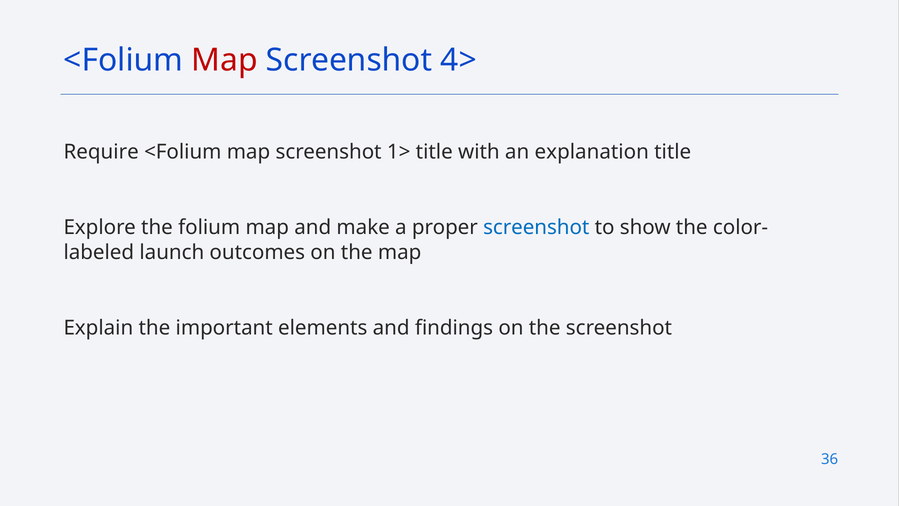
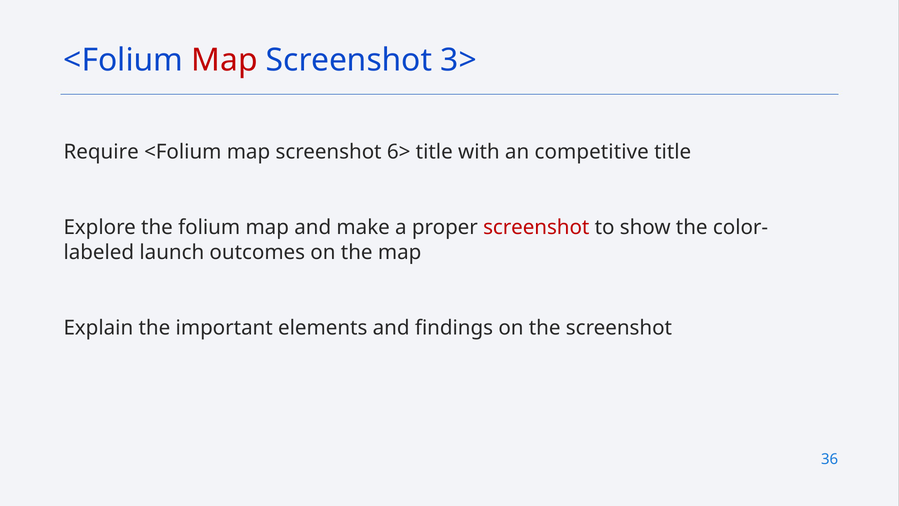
4>: 4> -> 3> (459, 60)
1>: 1> -> 6> (399, 152)
explanation: explanation -> competitive (592, 152)
screenshot colour: blue -> red (536, 227)
